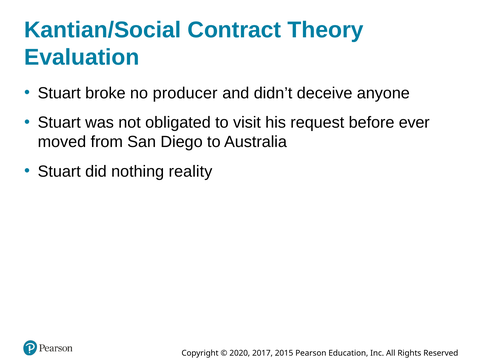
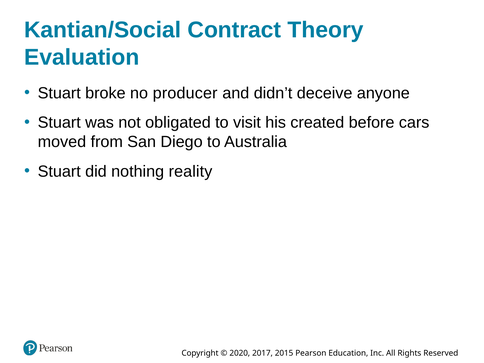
request: request -> created (317, 123)
ever: ever -> cars (414, 123)
